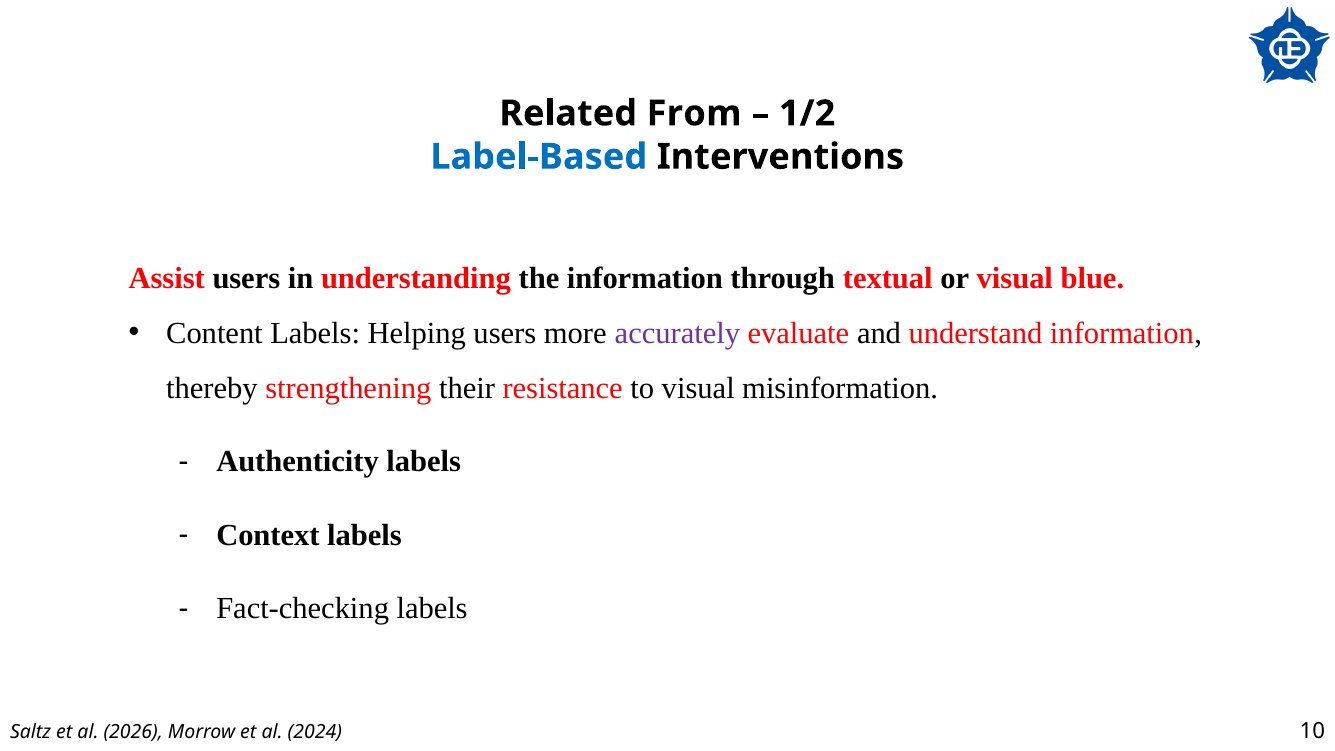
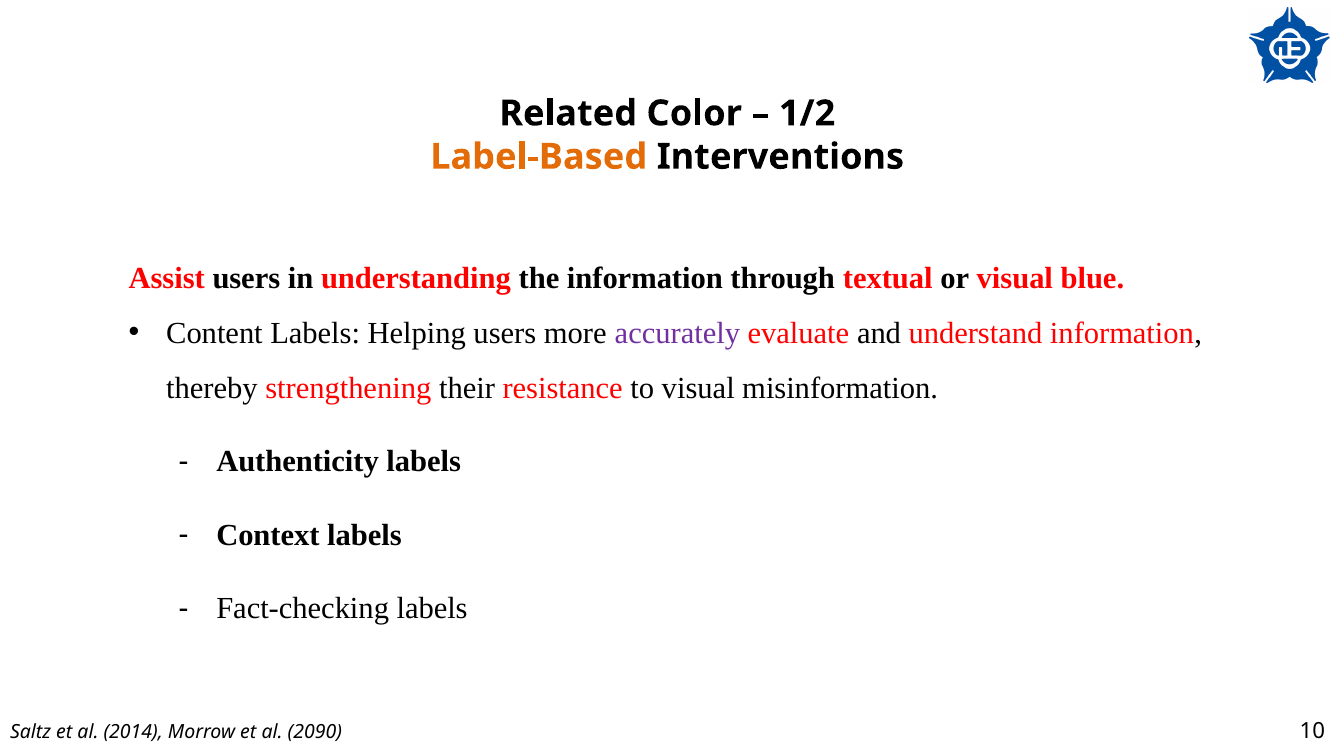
From: From -> Color (694, 113)
Label-Based colour: blue -> orange (539, 157)
2026: 2026 -> 2014 (133, 732)
2024: 2024 -> 2090 (315, 732)
